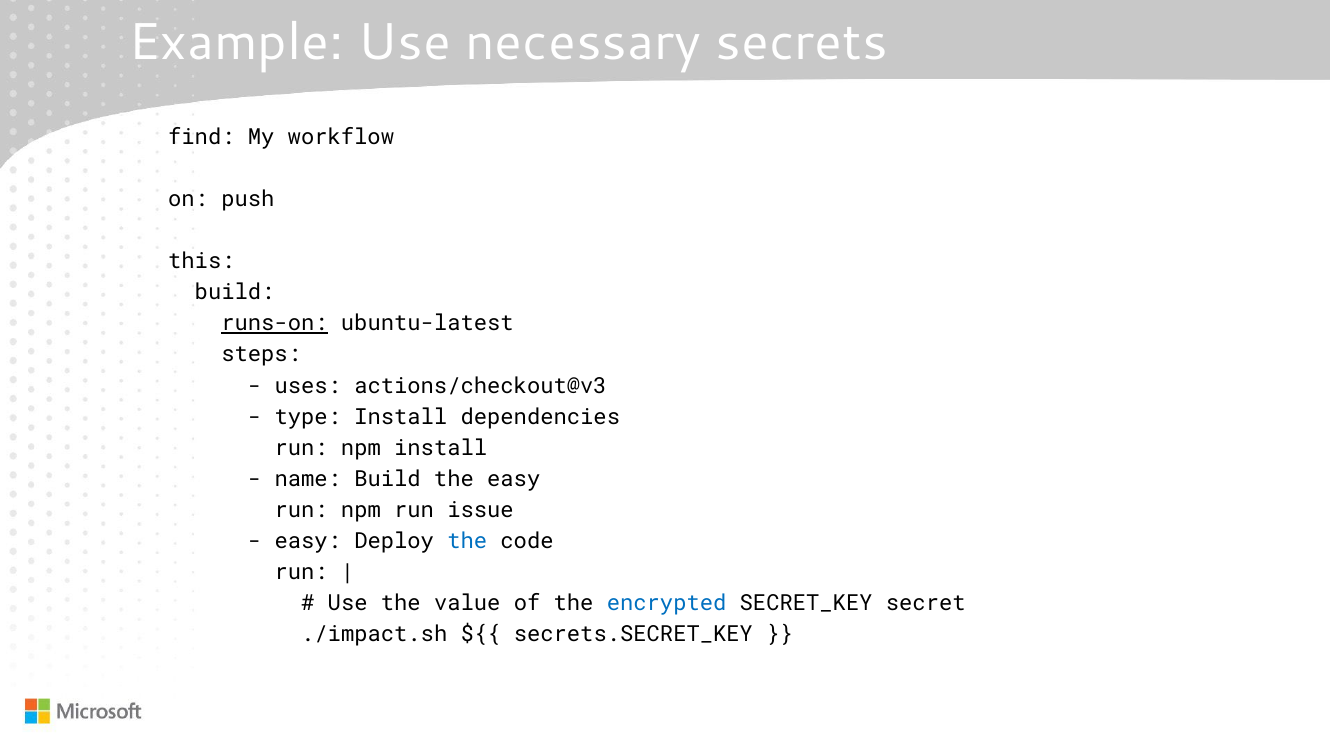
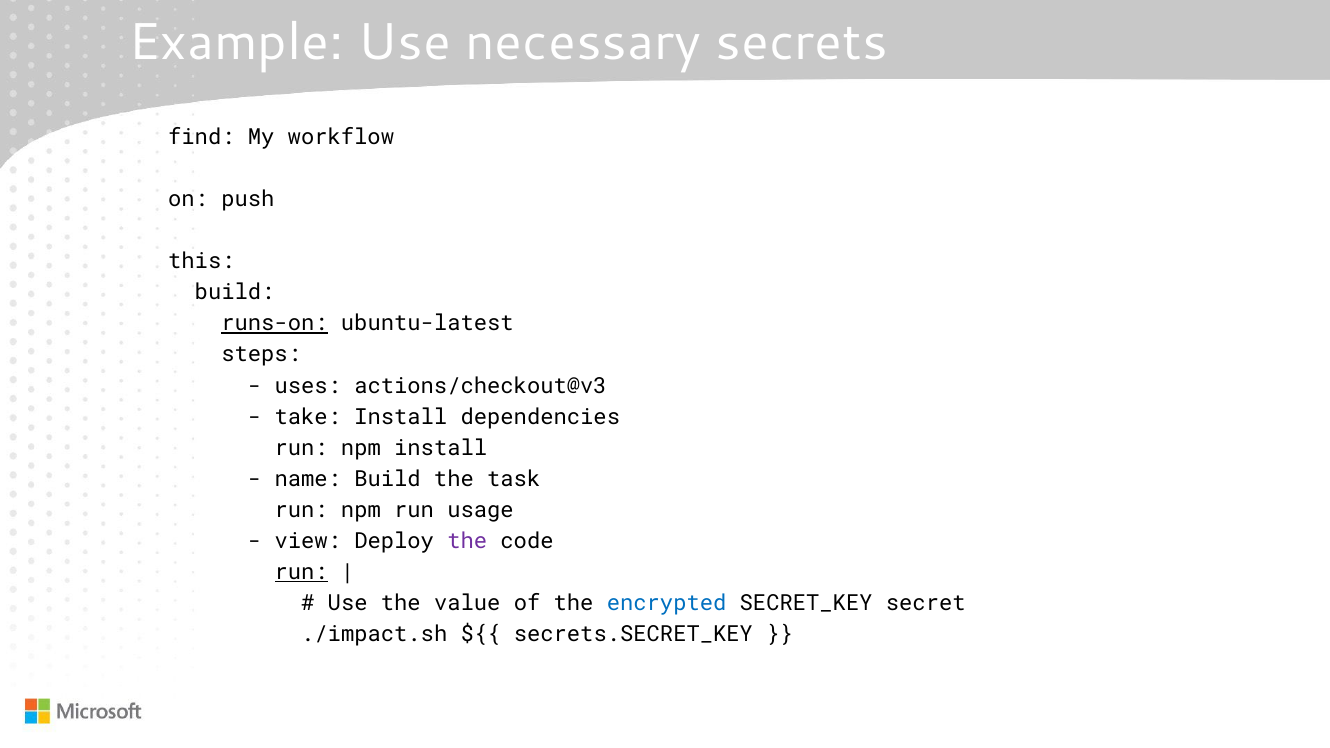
type: type -> take (308, 417)
the easy: easy -> task (514, 479)
issue: issue -> usage (481, 510)
easy: easy -> view (308, 541)
the colour: blue -> purple (467, 541)
run underline: none -> present (301, 572)
